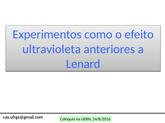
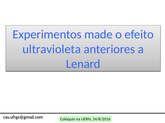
como: como -> made (98, 35)
